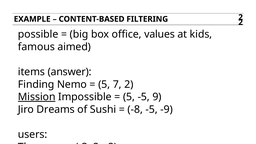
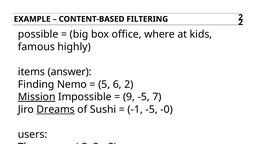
values: values -> where (160, 34)
aimed: aimed -> highly (74, 47)
7: 7 -> 6 (117, 84)
5: 5 -> 9 (129, 97)
9: 9 -> 7 (157, 97)
Dreams underline: none -> present (56, 109)
-8: -8 -> -1 (135, 109)
-9: -9 -> -0 (167, 109)
